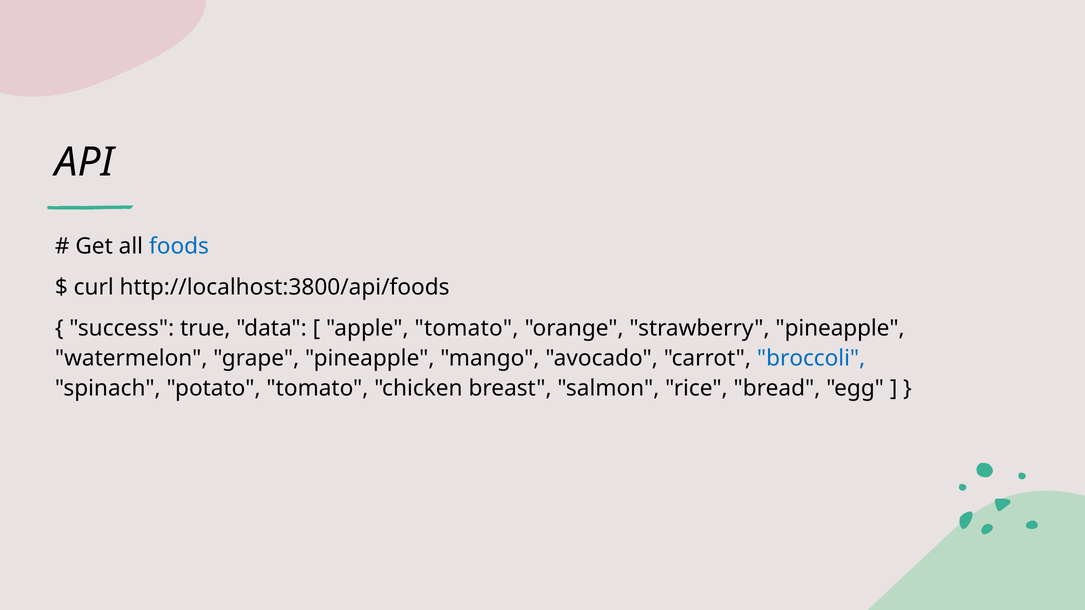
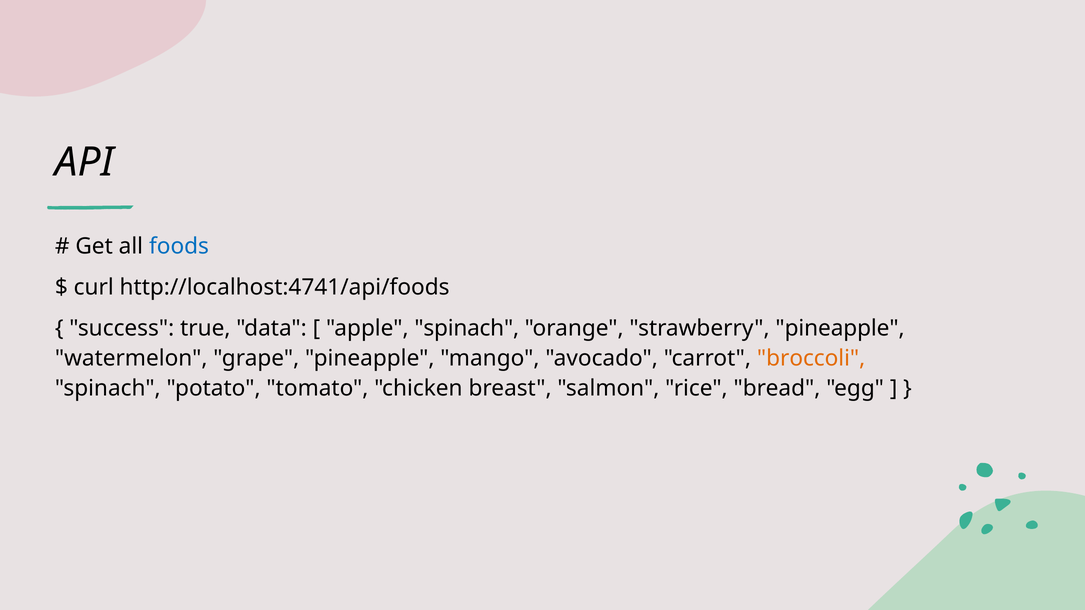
http://localhost:3800/api/foods: http://localhost:3800/api/foods -> http://localhost:4741/api/foods (285, 287)
apple tomato: tomato -> spinach (467, 329)
broccoli colour: blue -> orange (811, 358)
